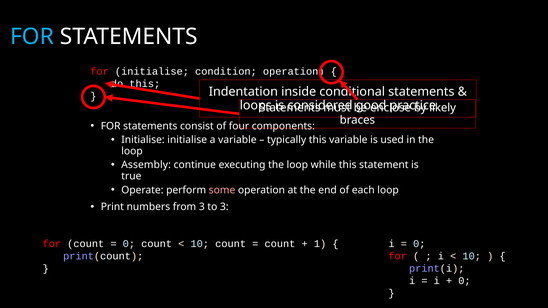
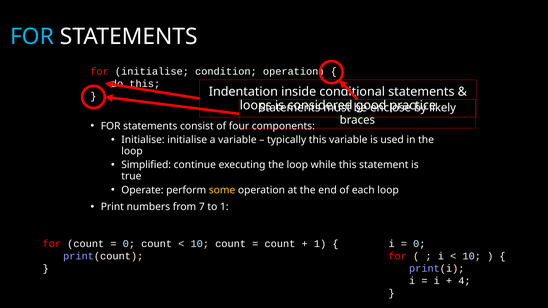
Assembly: Assembly -> Simplified (146, 165)
some colour: pink -> yellow (222, 190)
from 3: 3 -> 7 (202, 207)
to 3: 3 -> 1 (224, 207)
0: 0 -> 4 (464, 281)
